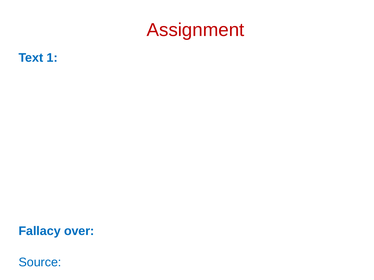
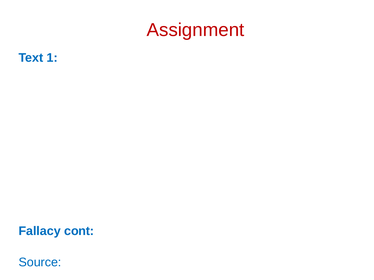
over: over -> cont (79, 232)
